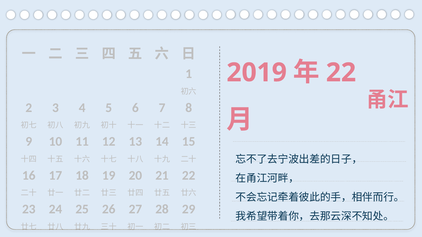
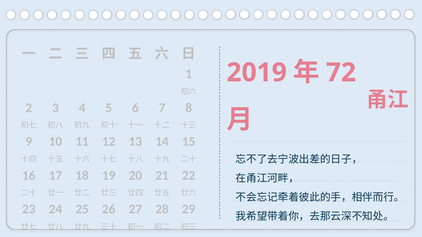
22: 22 -> 72 (341, 73)
